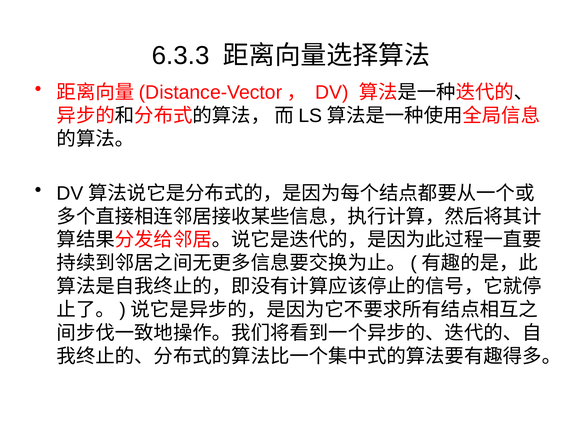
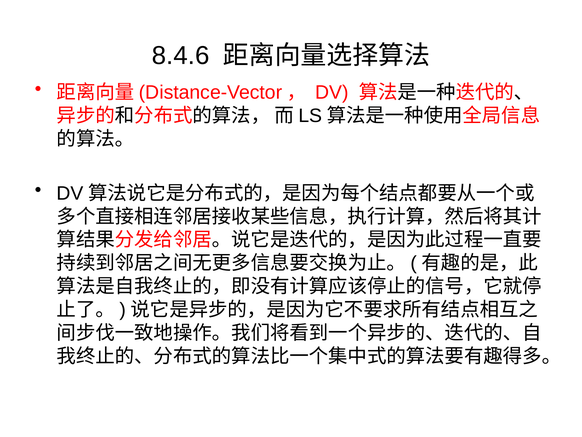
6.3.3: 6.3.3 -> 8.4.6 (181, 56)
